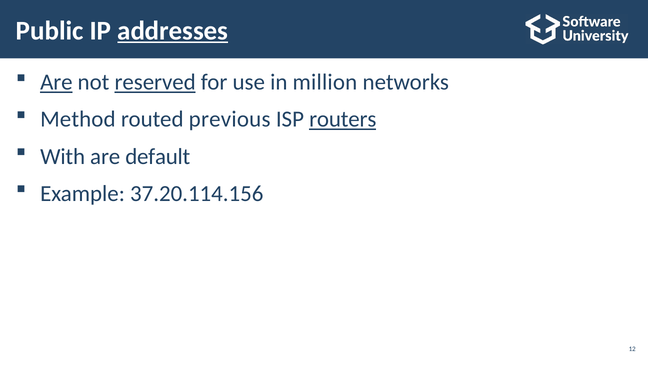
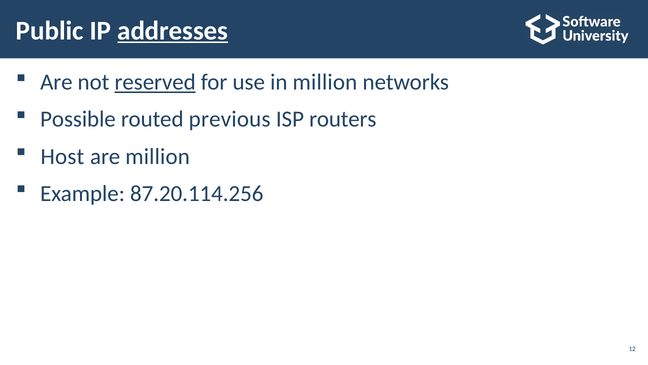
Are underline: present -> none (56, 82)
Method: Method -> Possible (78, 119)
routers underline: present -> none (343, 119)
With: With -> Host (62, 156)
are default: default -> million (158, 156)
37.20.114.156: 37.20.114.156 -> 87.20.114.256 (197, 193)
